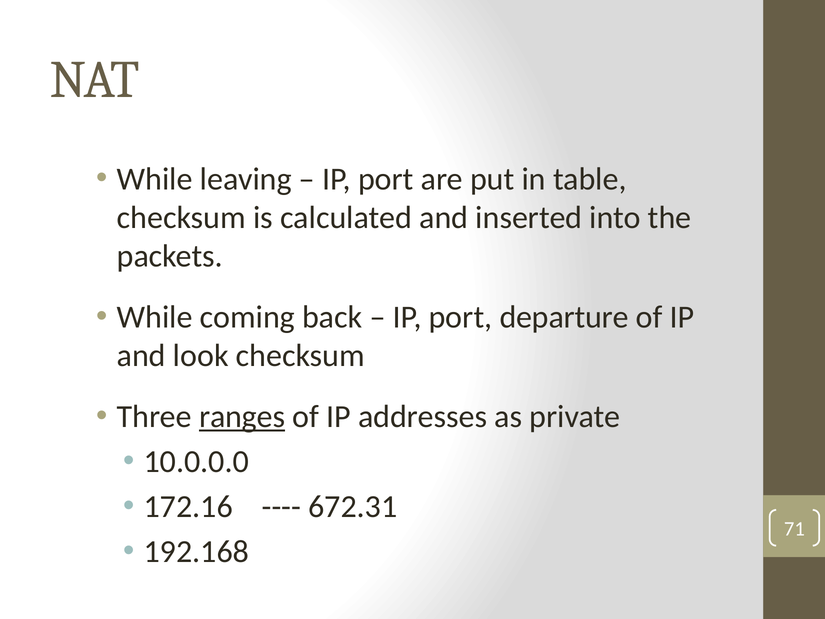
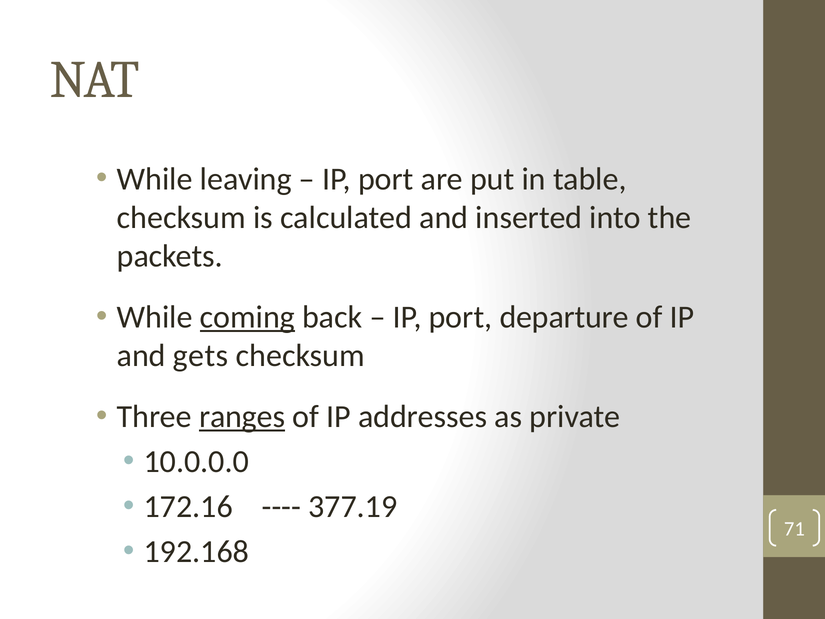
coming underline: none -> present (247, 317)
look: look -> gets (201, 356)
672.31: 672.31 -> 377.19 (353, 507)
